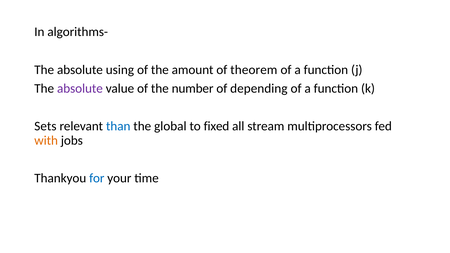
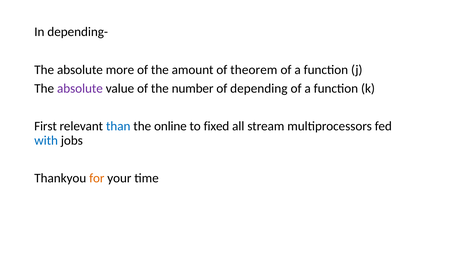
algorithms-: algorithms- -> depending- (78, 32)
using: using -> more (120, 70)
Sets: Sets -> First (46, 126)
global: global -> online (170, 126)
with colour: orange -> blue (46, 140)
for colour: blue -> orange (97, 178)
